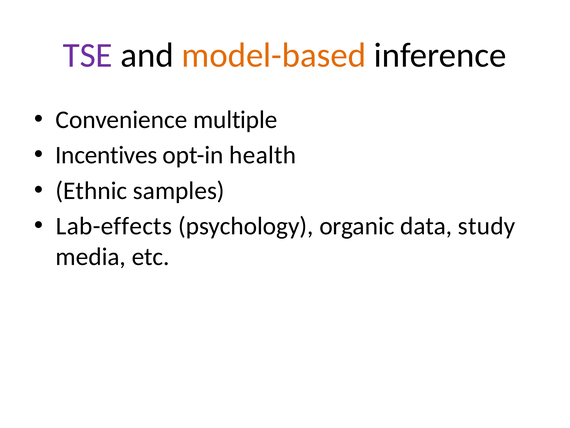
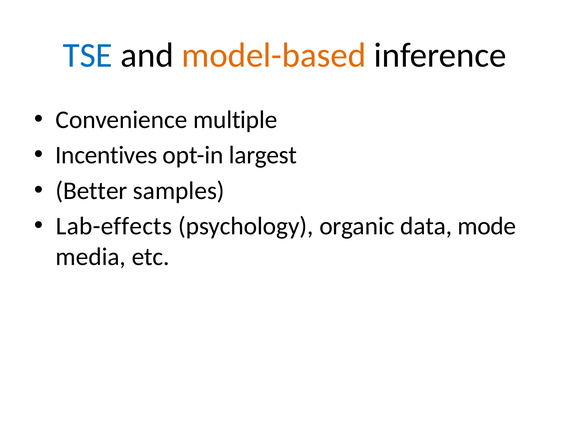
TSE colour: purple -> blue (88, 55)
health: health -> largest (263, 155)
Ethnic: Ethnic -> Better (91, 191)
study: study -> mode (487, 226)
